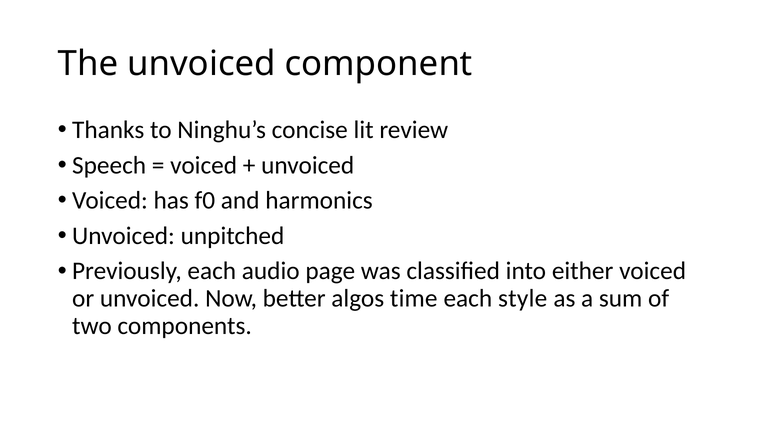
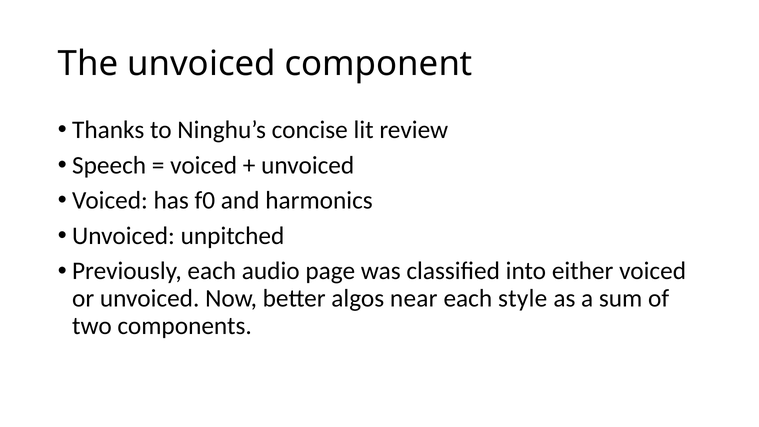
time: time -> near (414, 298)
